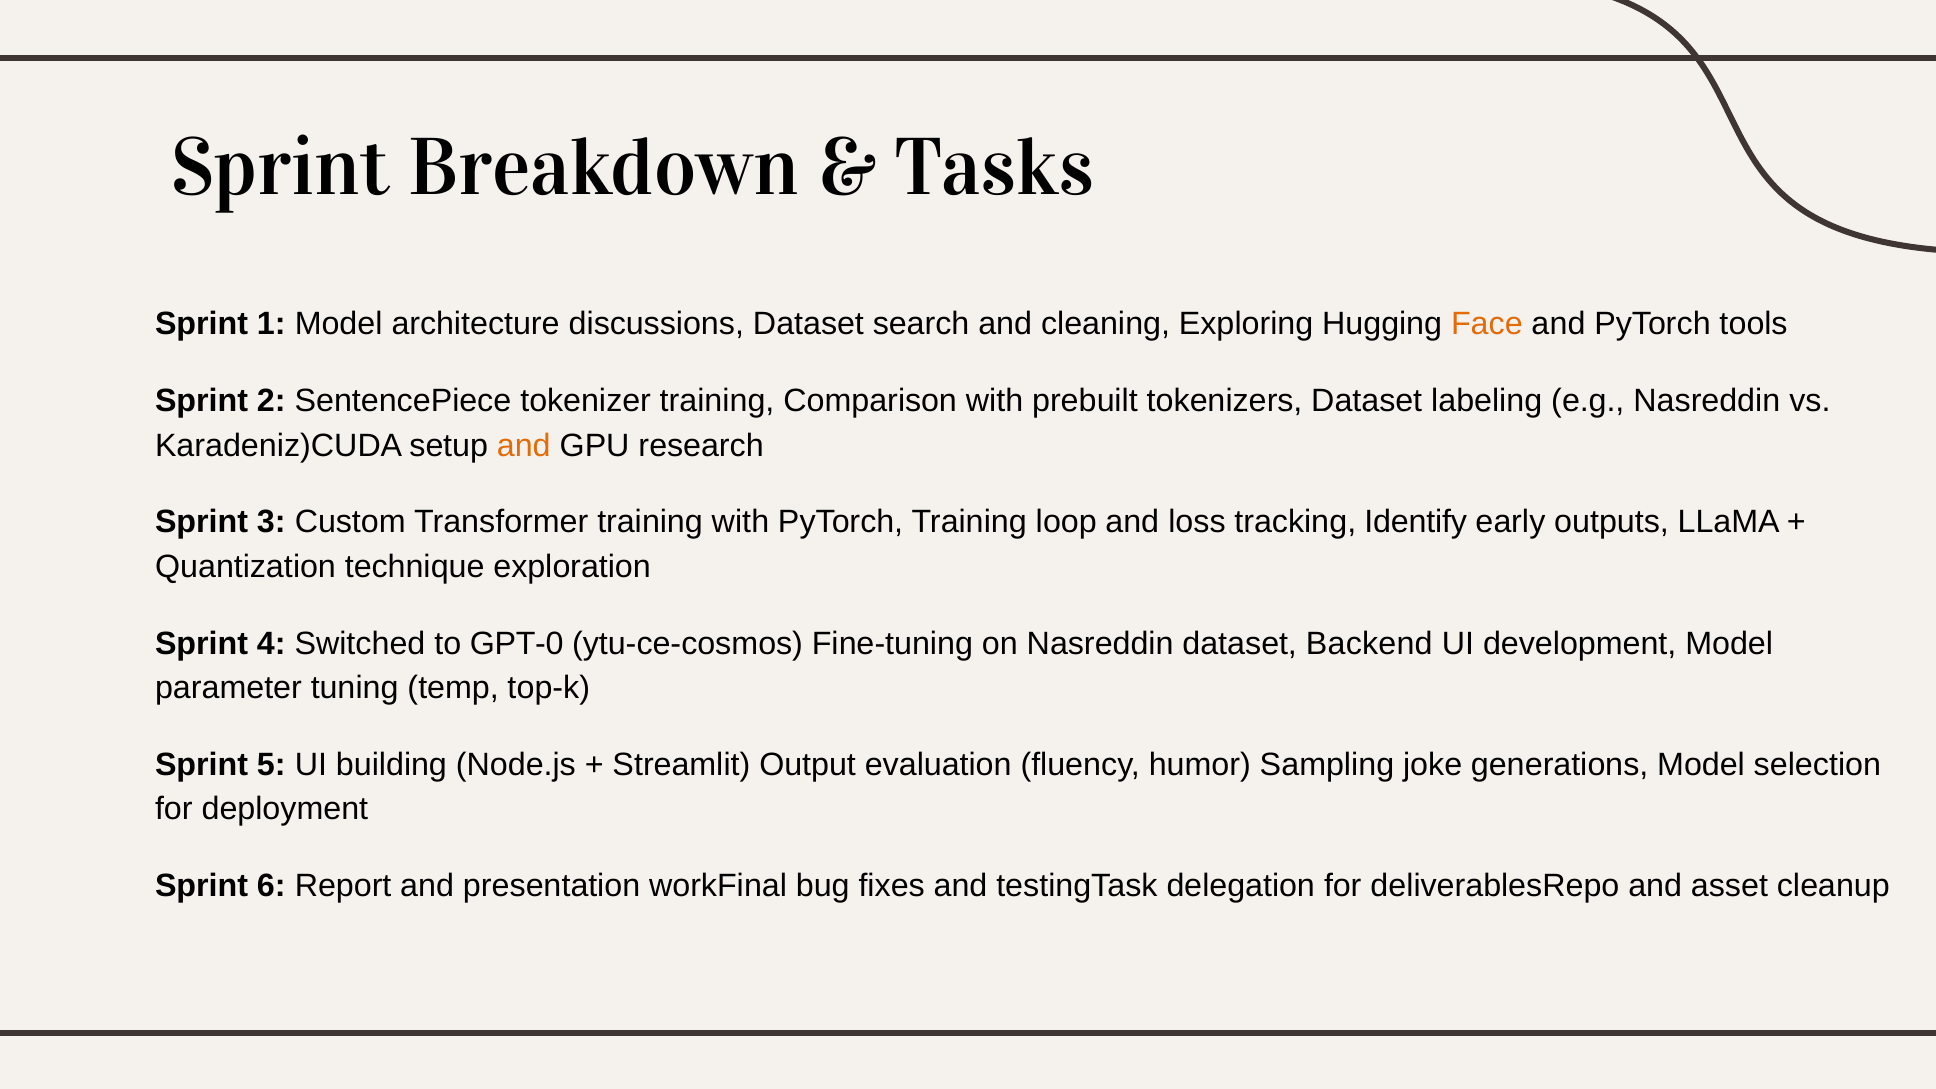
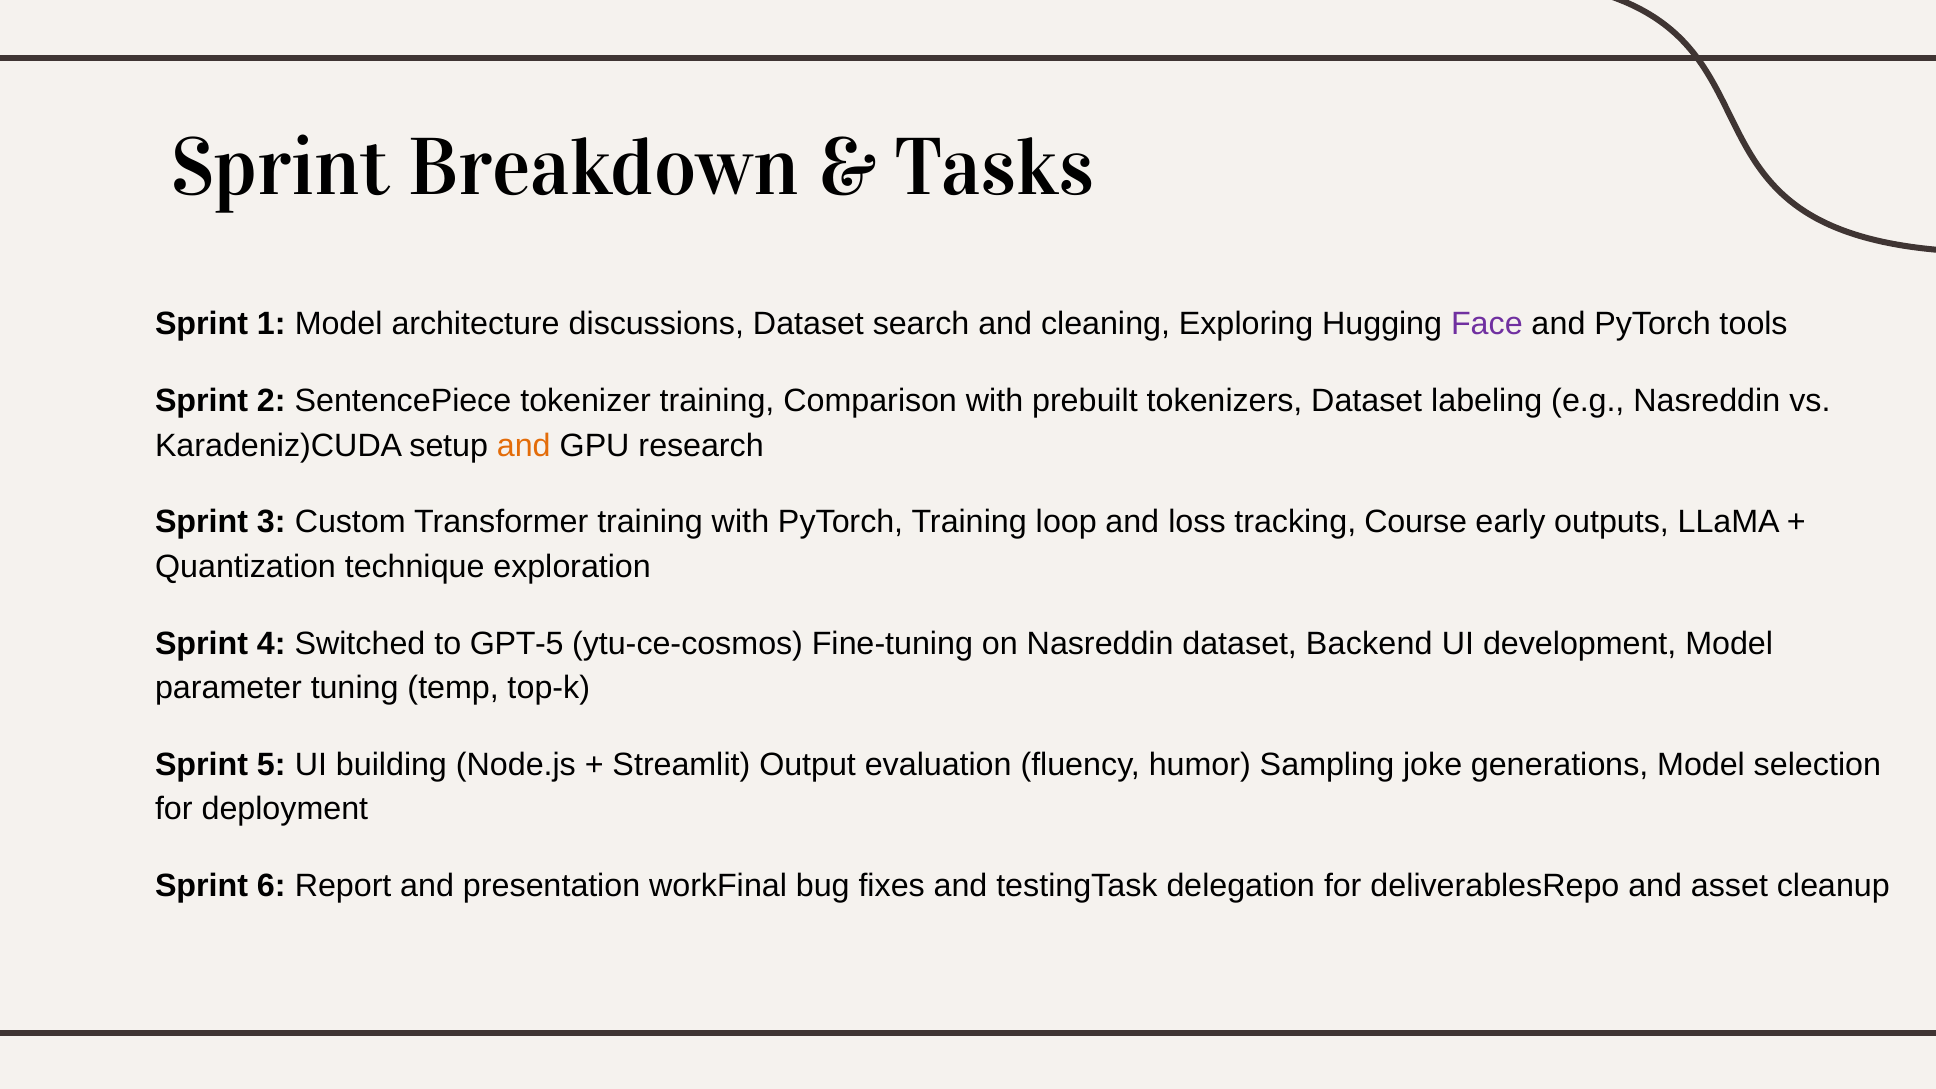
Face colour: orange -> purple (1487, 324)
Identify: Identify -> Course (1416, 522)
GPT-0: GPT-0 -> GPT-5 (517, 644)
